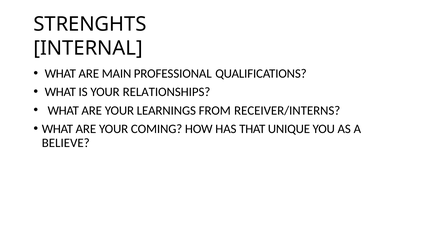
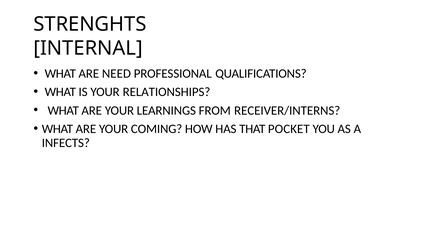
MAIN: MAIN -> NEED (116, 74)
UNIQUE: UNIQUE -> POCKET (289, 129)
BELIEVE: BELIEVE -> INFECTS (66, 143)
